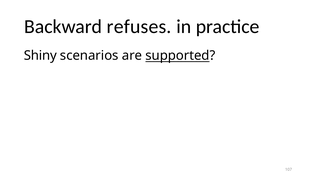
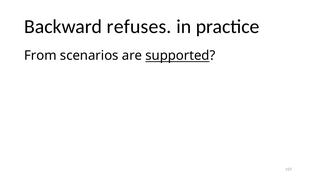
Shiny: Shiny -> From (40, 56)
